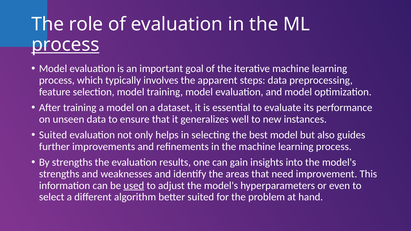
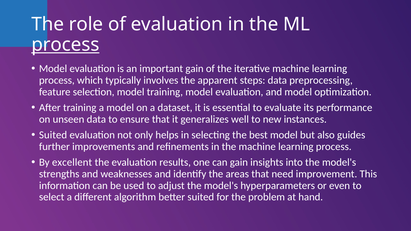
important goal: goal -> gain (195, 69)
By strengths: strengths -> excellent (72, 163)
used underline: present -> none (134, 186)
